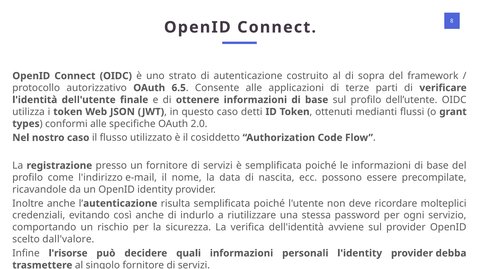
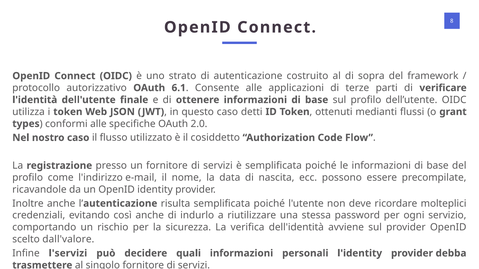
6.5: 6.5 -> 6.1 (179, 88)
l'risorse: l'risorse -> l'servizi (68, 254)
